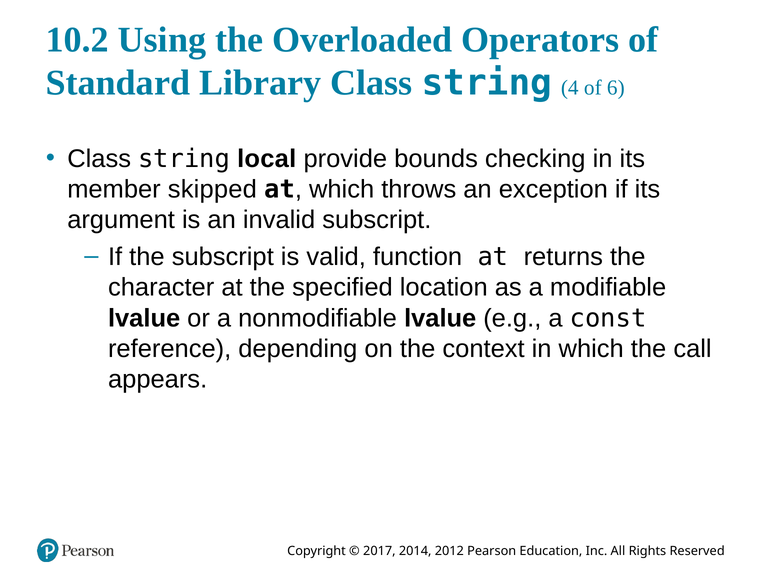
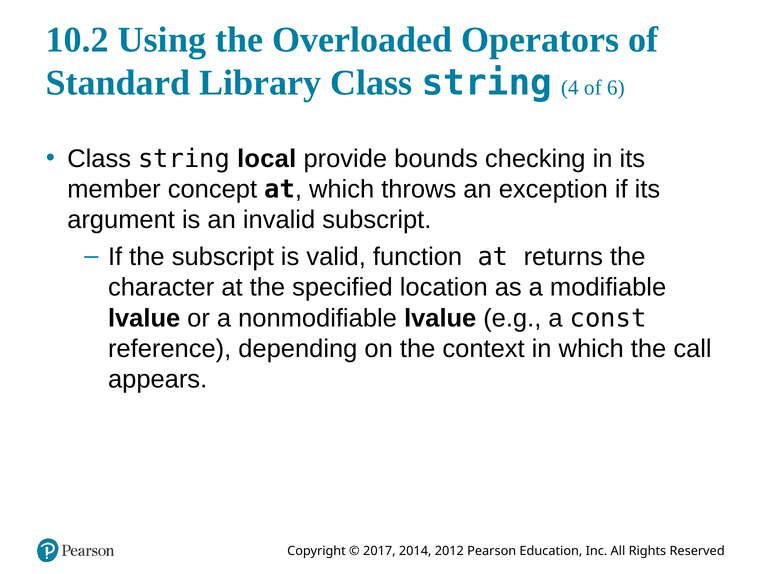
skipped: skipped -> concept (212, 189)
